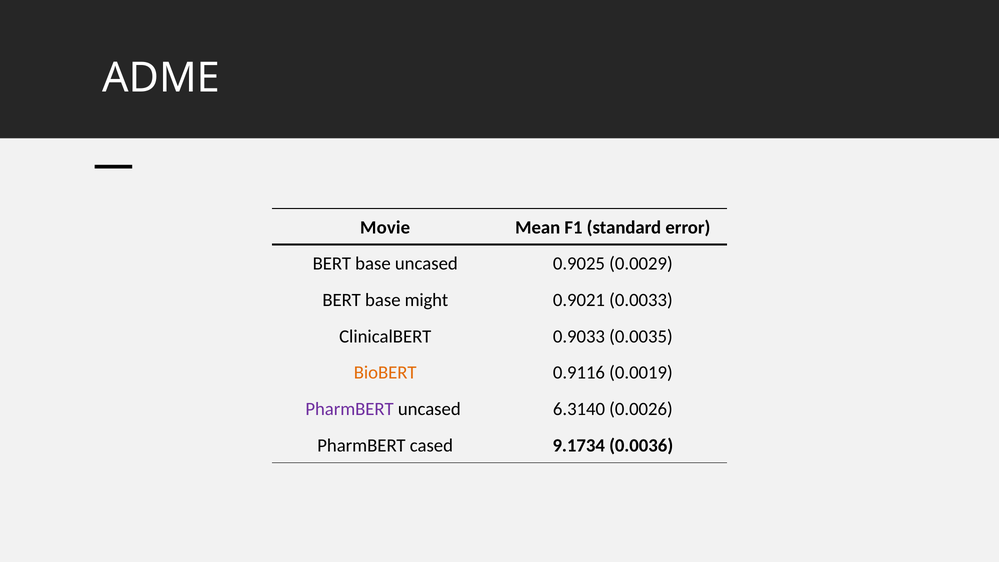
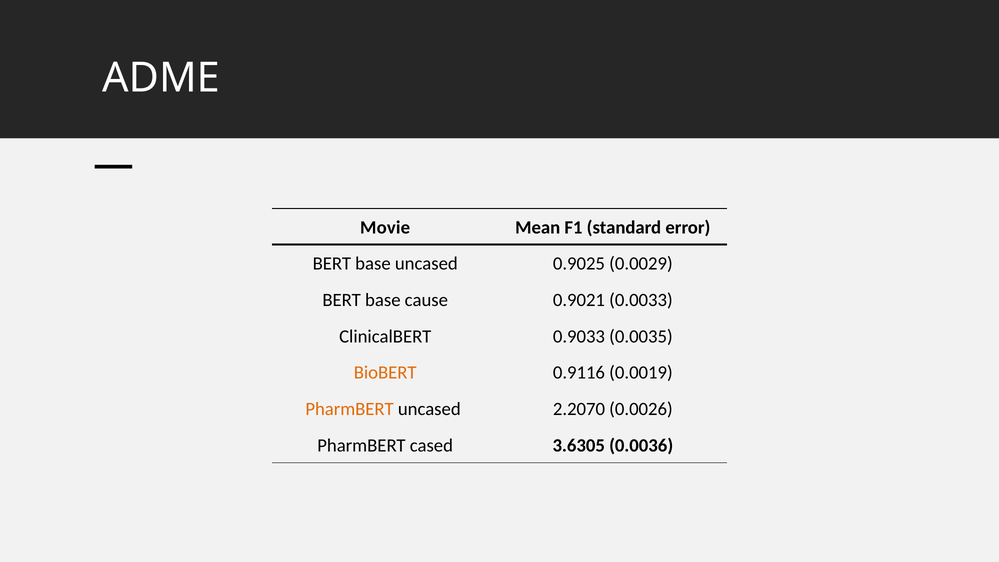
might: might -> cause (426, 300)
PharmBERT colour: purple -> orange (350, 409)
6.3140: 6.3140 -> 2.2070 (579, 409)
9.1734: 9.1734 -> 3.6305 (579, 445)
